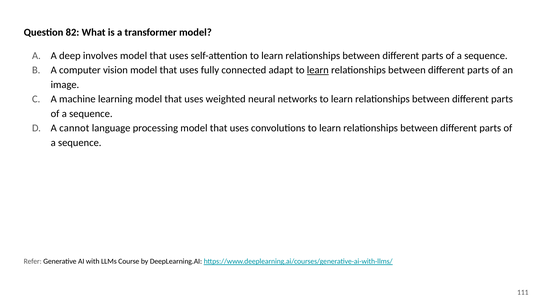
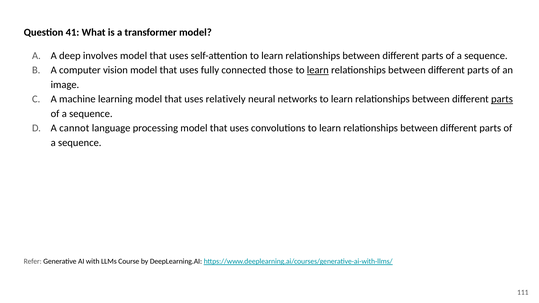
82: 82 -> 41 (72, 32)
adapt: adapt -> those (281, 70)
weighted: weighted -> relatively (226, 99)
parts underline: none -> present (502, 99)
